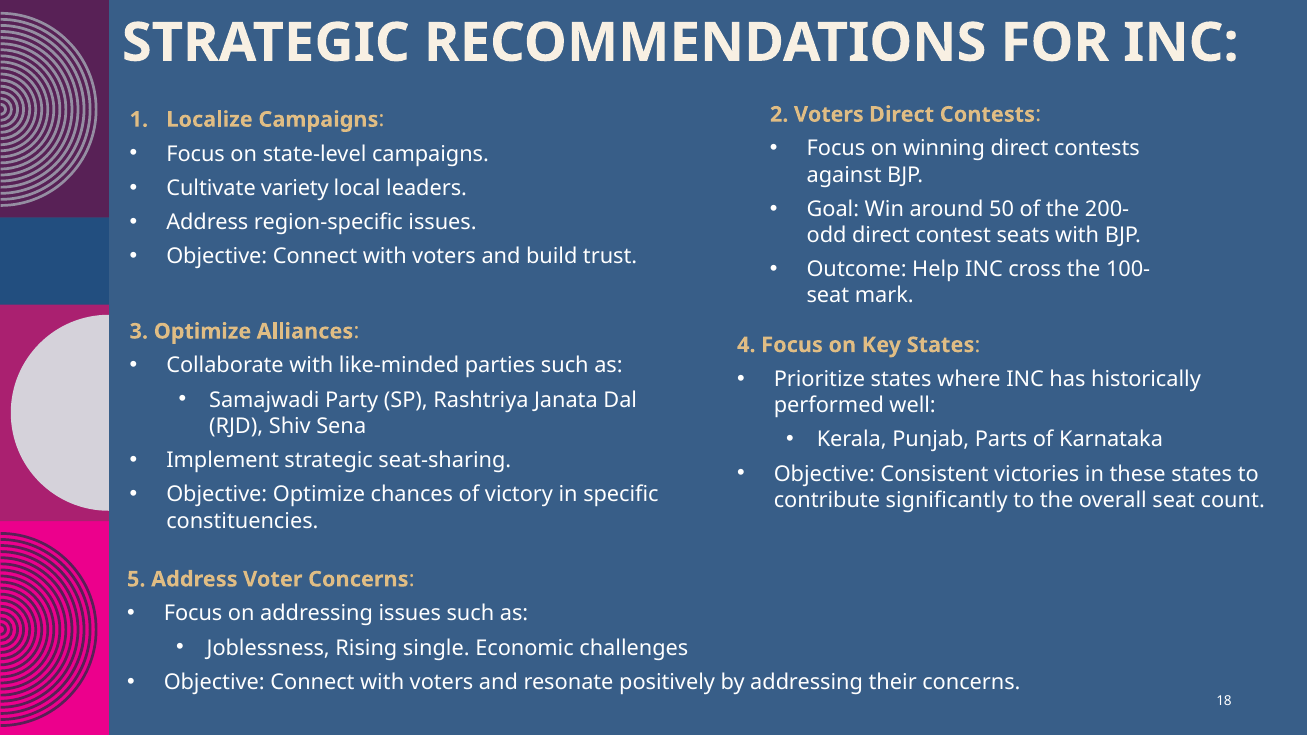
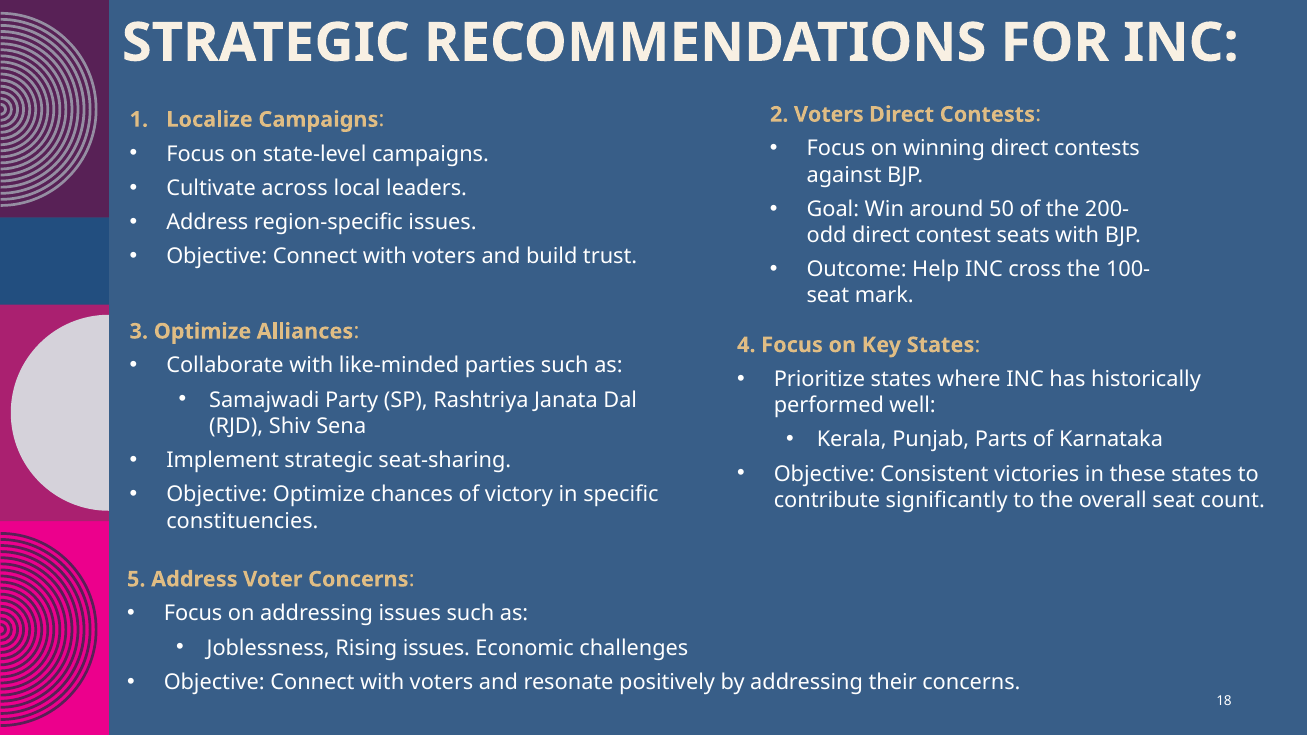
variety: variety -> across (295, 188)
Rising single: single -> issues (436, 648)
